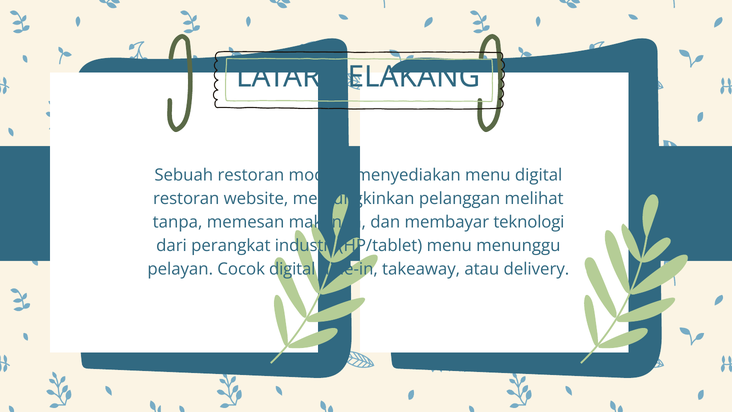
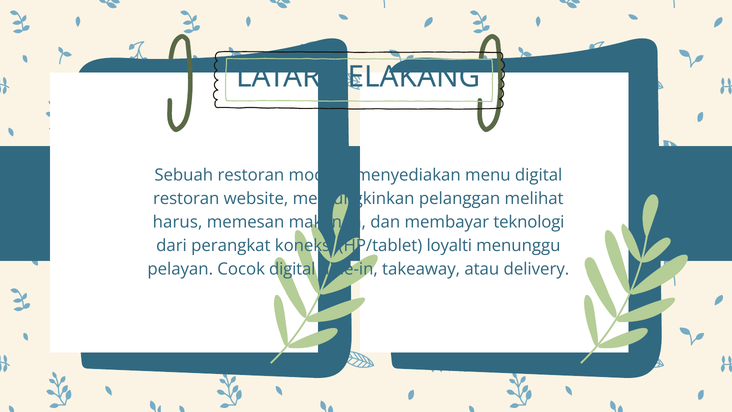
tanpa: tanpa -> harus (177, 222)
industri: industri -> koneksi (305, 246)
HP/tablet menu: menu -> loyalti (449, 246)
